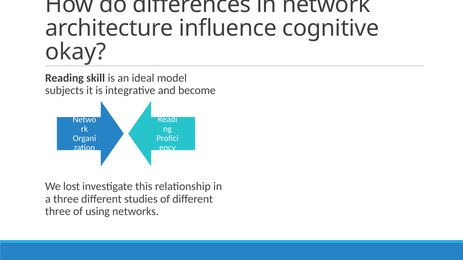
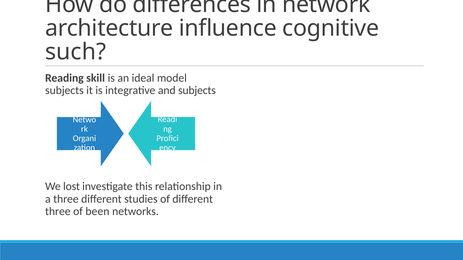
okay: okay -> such (76, 52)
and become: become -> subjects (197, 91)
using: using -> been (97, 212)
